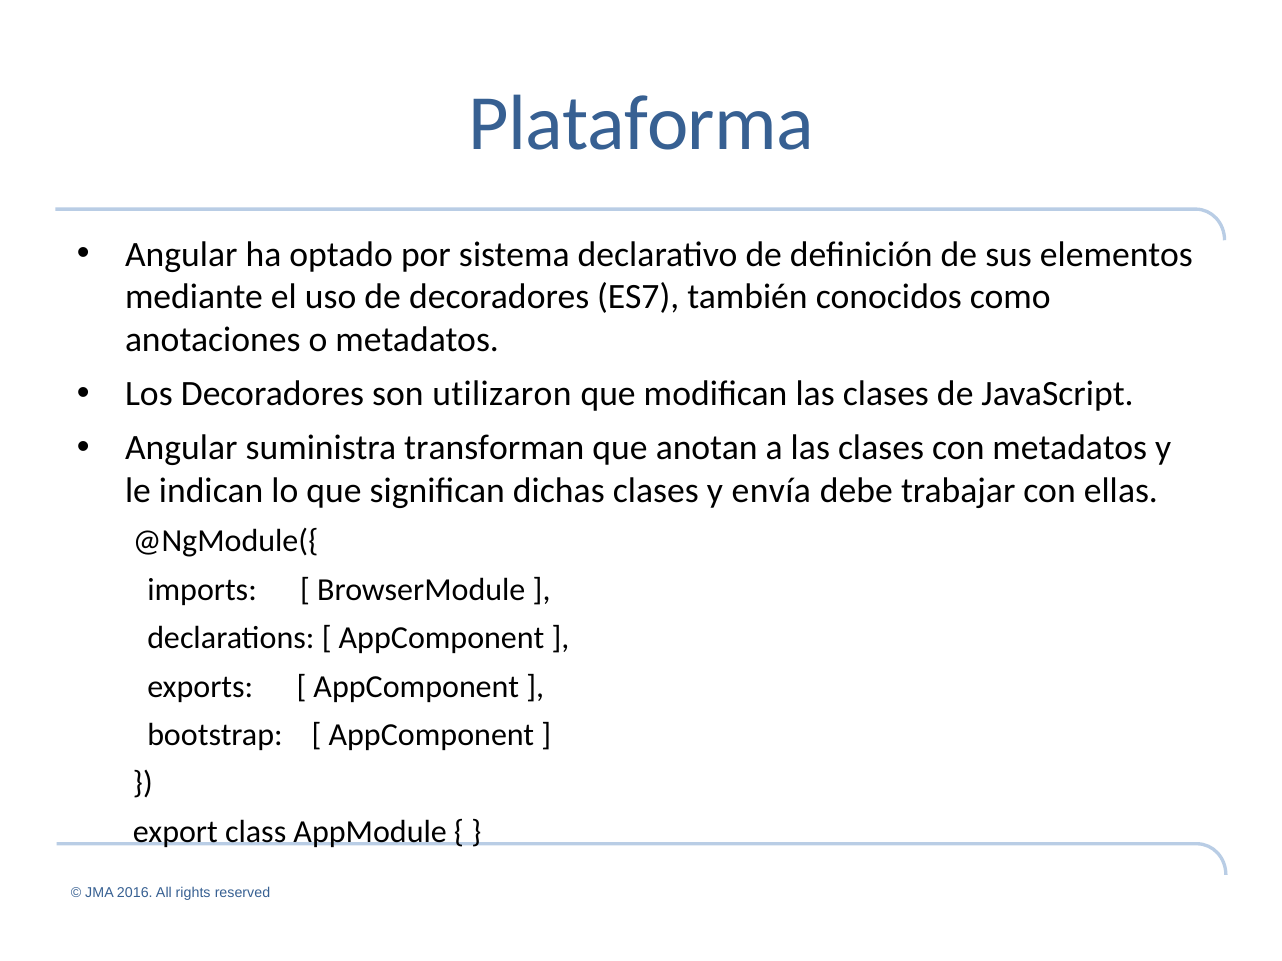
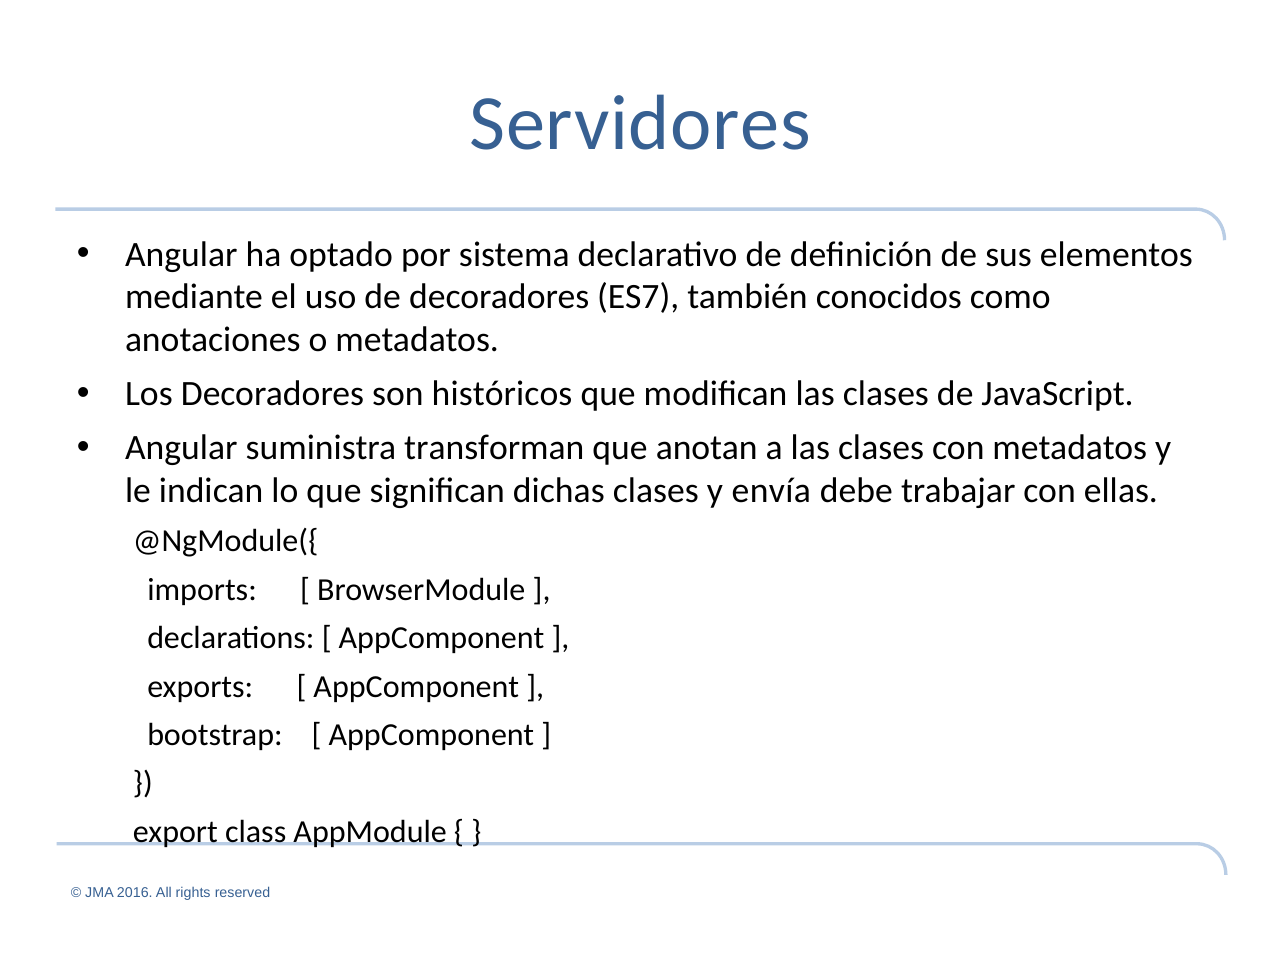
Plataforma: Plataforma -> Servidores (640, 124)
utilizaron: utilizaron -> históricos (502, 394)
